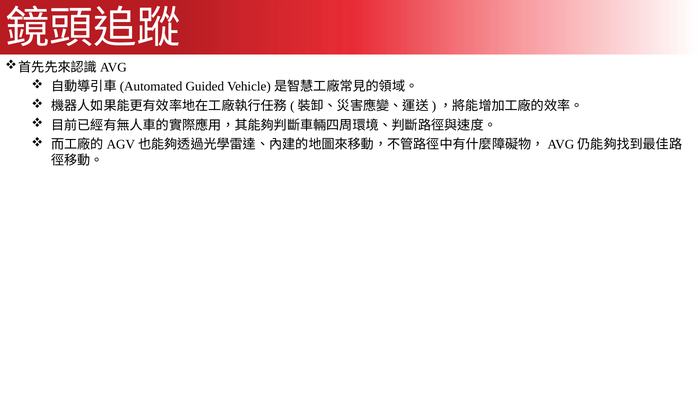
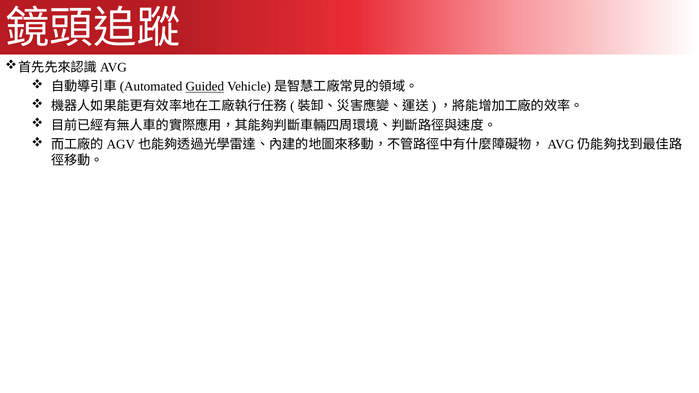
Guided underline: none -> present (205, 87)
